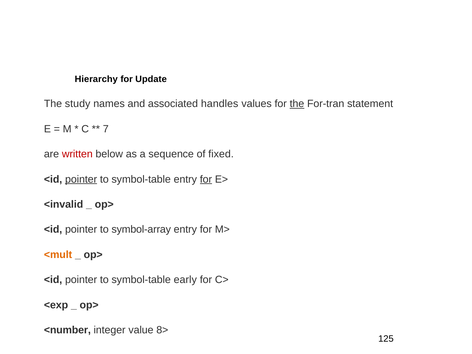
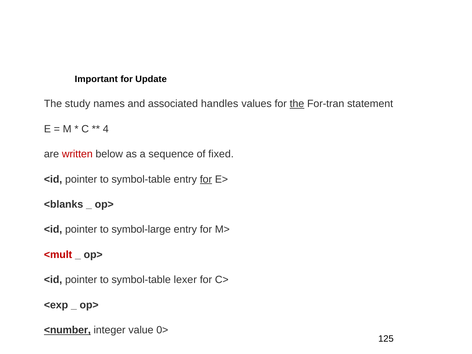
Hierarchy: Hierarchy -> Important (96, 79)
7: 7 -> 4 (106, 129)
pointer underline: present -> none (81, 179)
<invalid: <invalid -> <blanks (64, 204)
symbol-array: symbol-array -> symbol-large (141, 230)
<mult colour: orange -> red (58, 255)
early: early -> lexer (185, 280)
<number underline: none -> present (67, 330)
8>: 8> -> 0> (162, 330)
